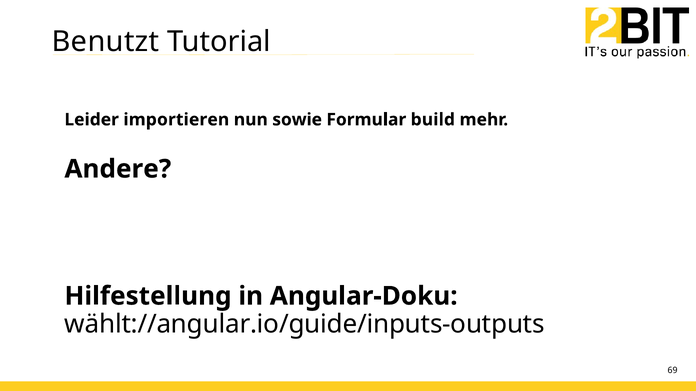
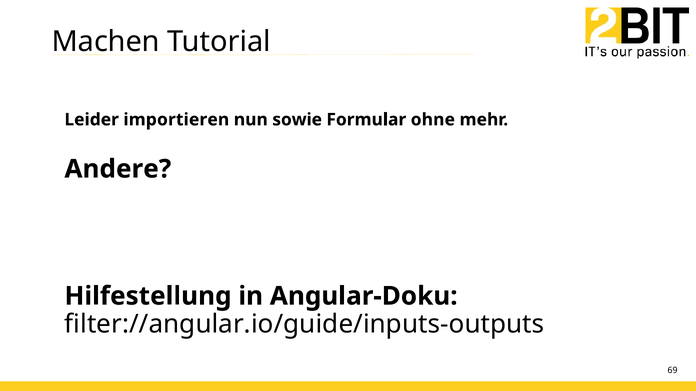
Benutzt: Benutzt -> Machen (106, 42)
build: build -> ohne (433, 120)
wählt://angular.io/guide/inputs-outputs: wählt://angular.io/guide/inputs-outputs -> filter://angular.io/guide/inputs-outputs (304, 325)
